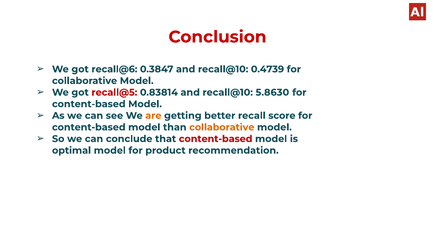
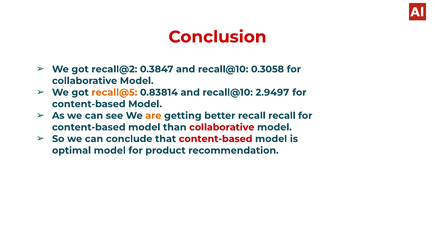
recall@6: recall@6 -> recall@2 (114, 69)
0.4739: 0.4739 -> 0.3058 (267, 69)
recall@5 colour: red -> orange (114, 92)
5.8630: 5.8630 -> 2.9497 (272, 92)
recall score: score -> recall (282, 115)
collaborative colour: orange -> red (222, 127)
